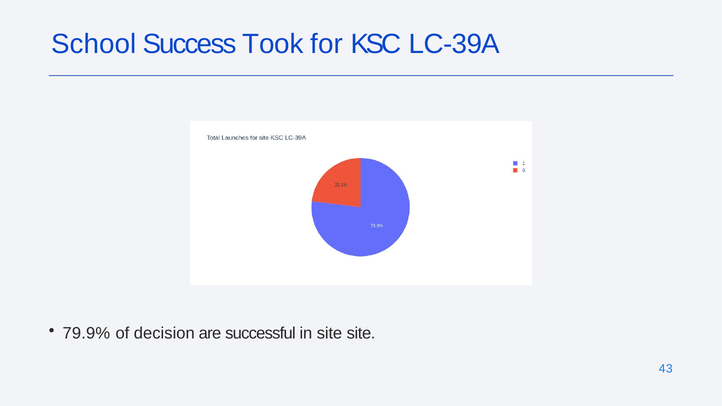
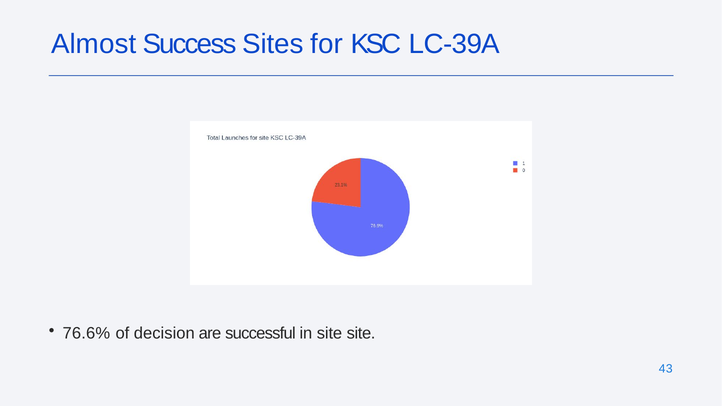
School: School -> Almost (94, 44)
Took: Took -> Sites (273, 44)
79.9%: 79.9% -> 76.6% (86, 334)
